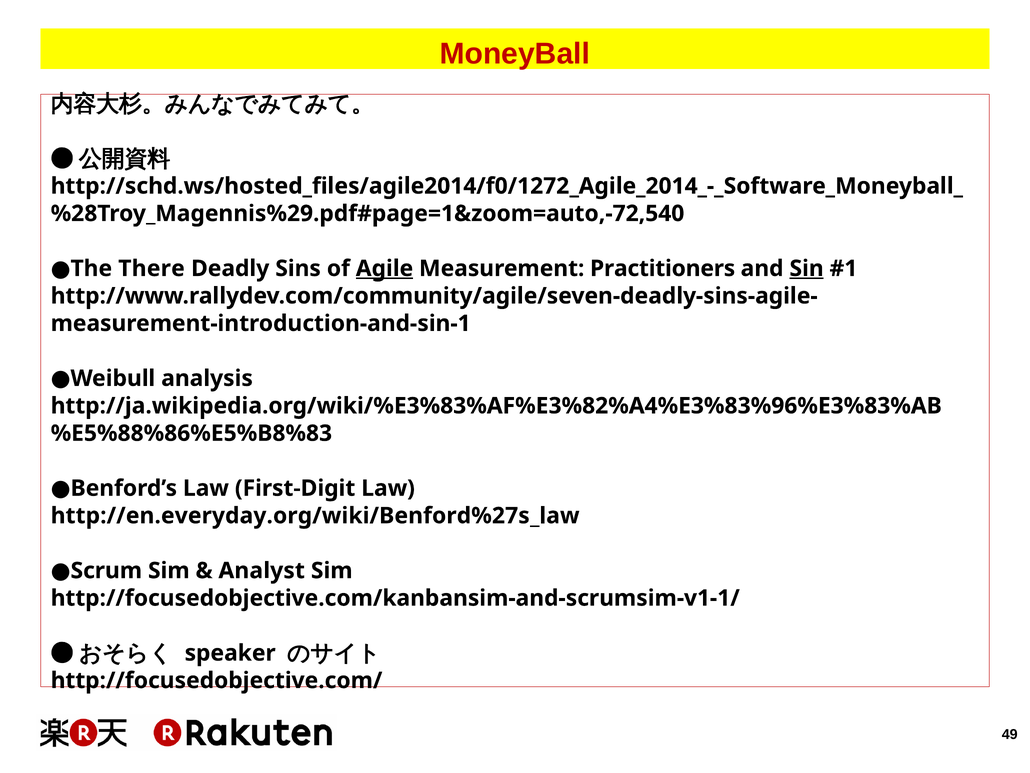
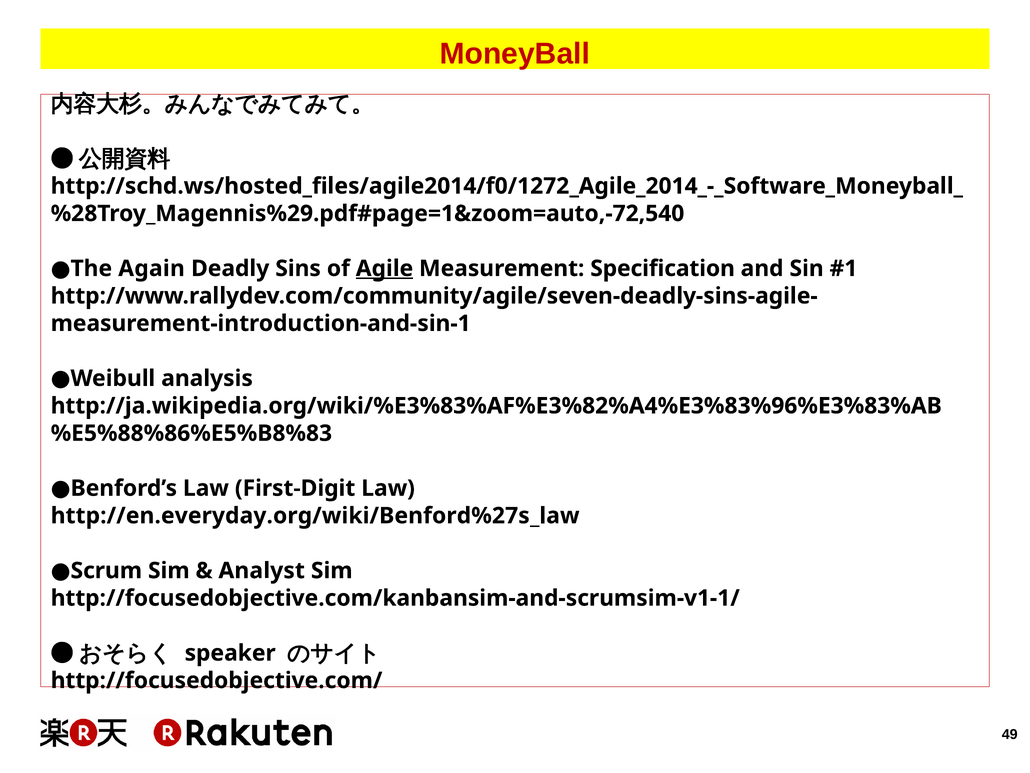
There: There -> Again (152, 268)
Practitioners: Practitioners -> Specification (663, 268)
Sin underline: present -> none (807, 268)
